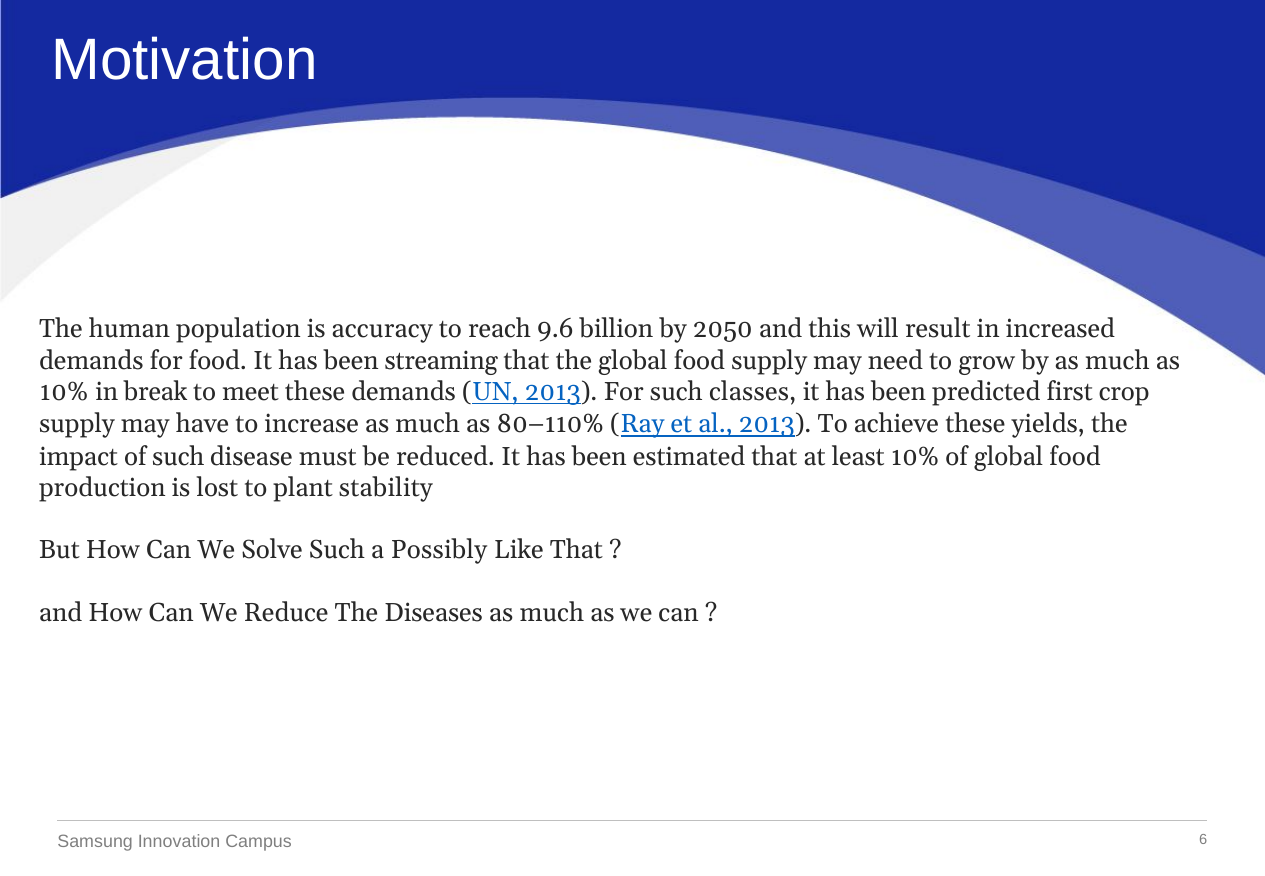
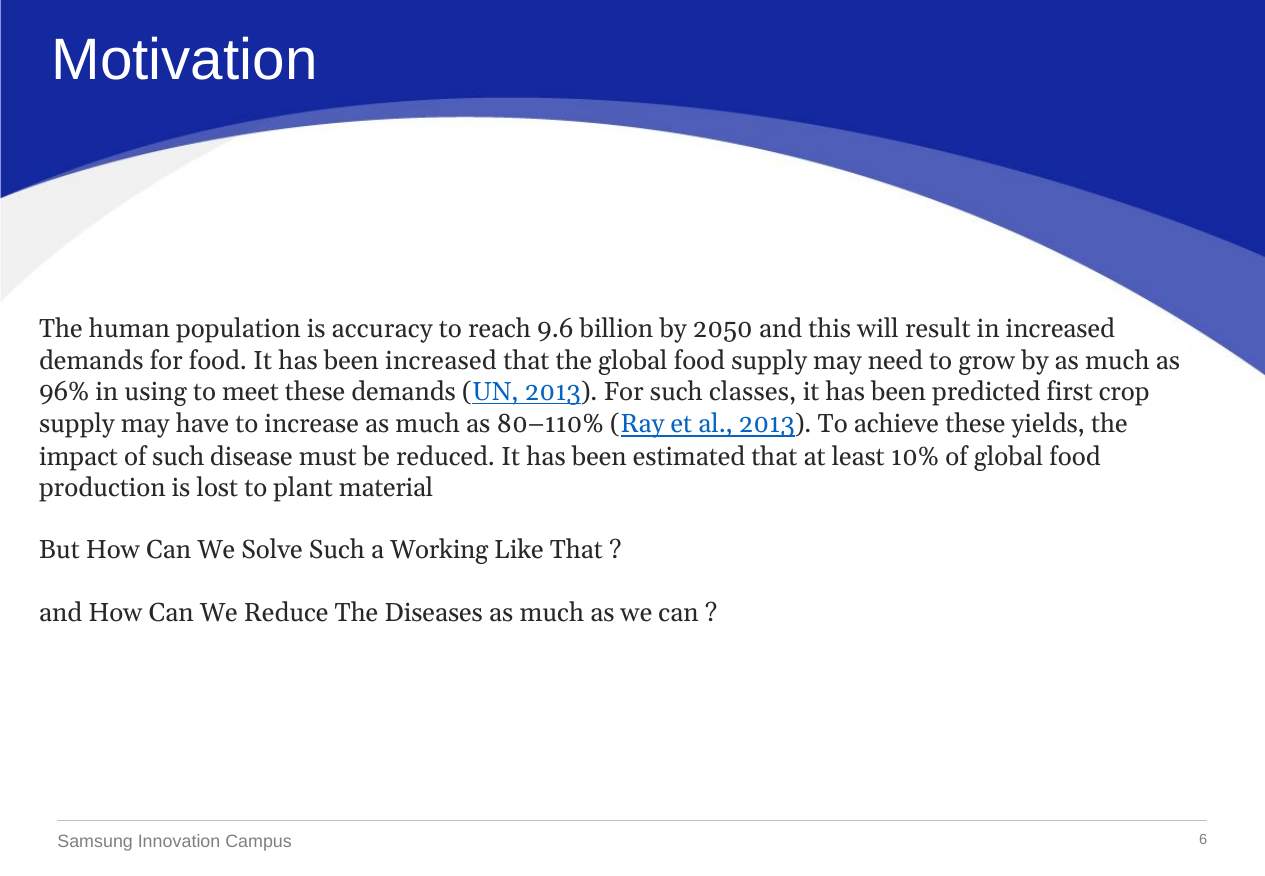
been streaming: streaming -> increased (441, 361)
10%: 10% -> 96% (64, 392)
break: break -> using (156, 392)
stability: stability -> material (386, 488)
Possibly: Possibly -> Working (439, 550)
